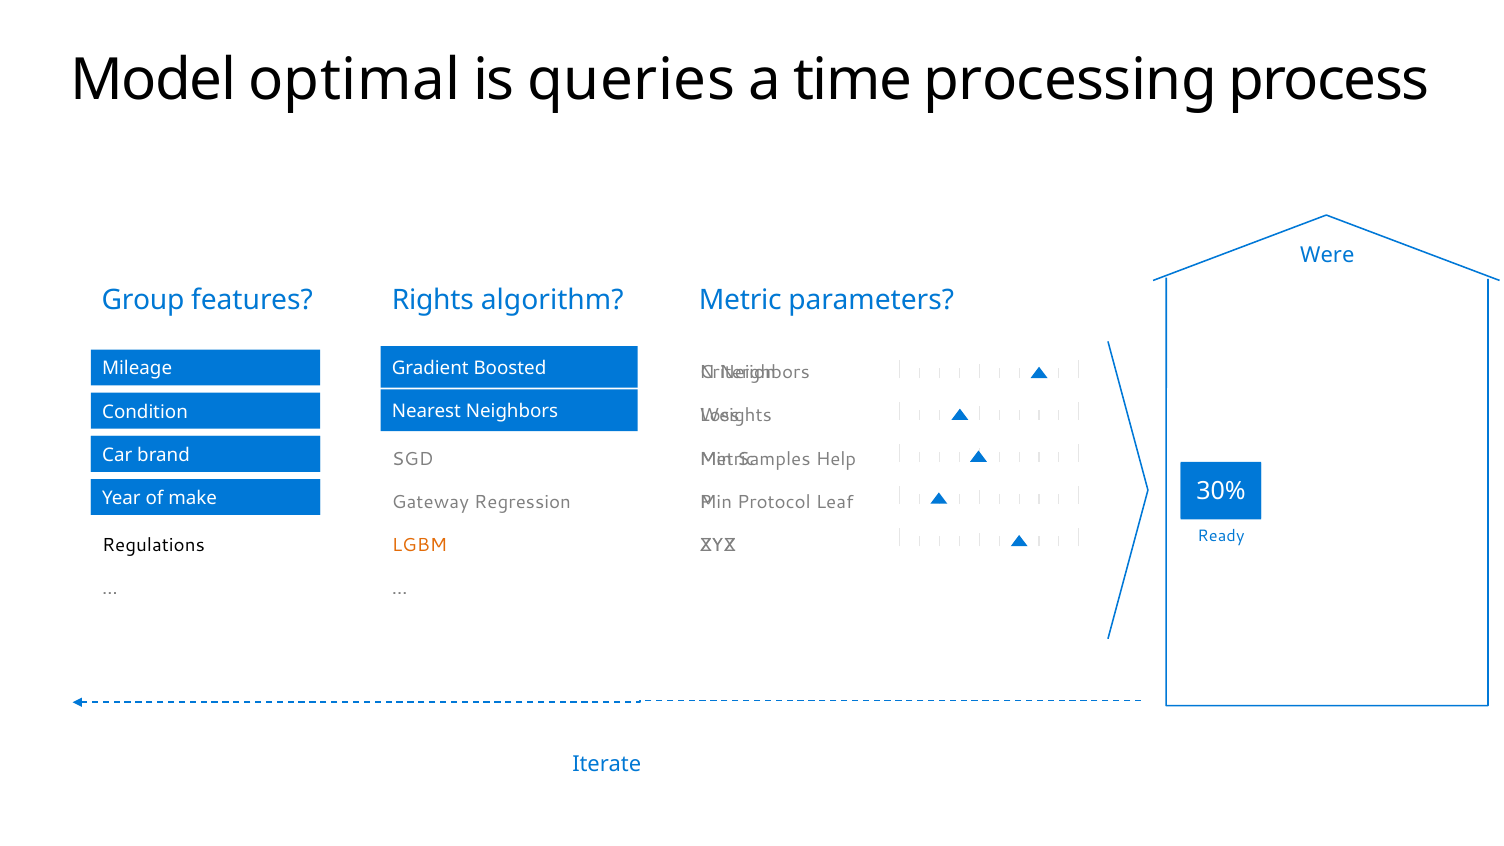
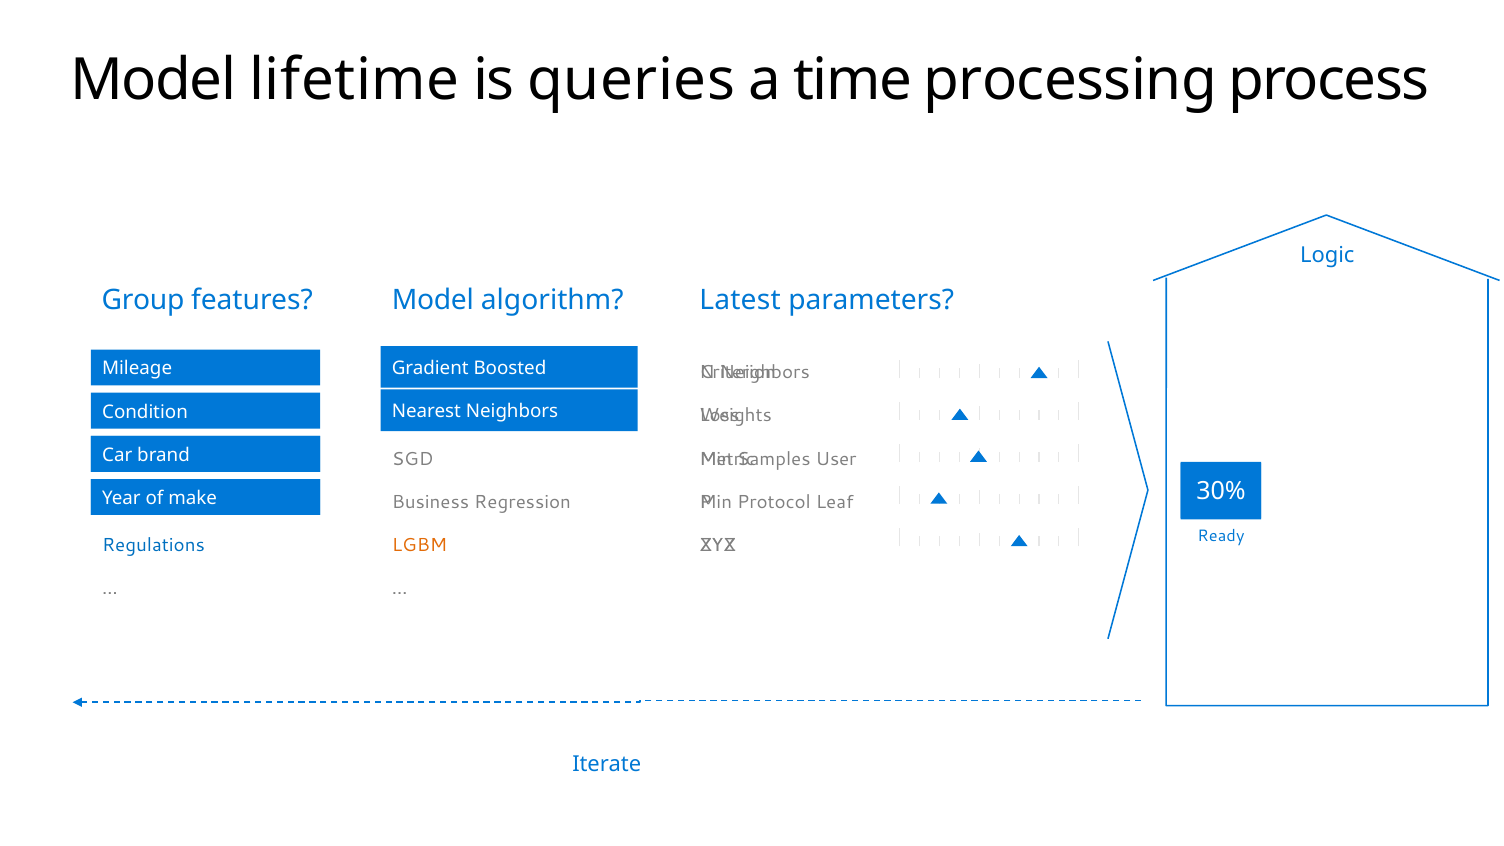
optimal: optimal -> lifetime (354, 80)
Were: Were -> Logic (1327, 255)
Rights: Rights -> Model (433, 300)
algorithm Metric: Metric -> Latest (740, 300)
Help: Help -> User (836, 459)
Gateway: Gateway -> Business (431, 502)
Regulations colour: black -> blue (153, 545)
